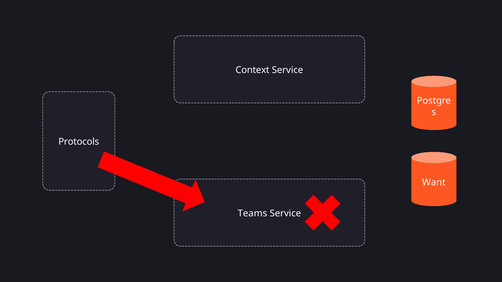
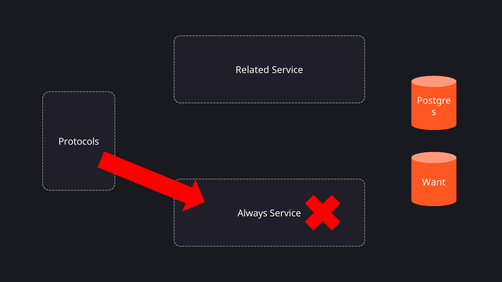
Context: Context -> Related (252, 70)
Teams: Teams -> Always (253, 214)
